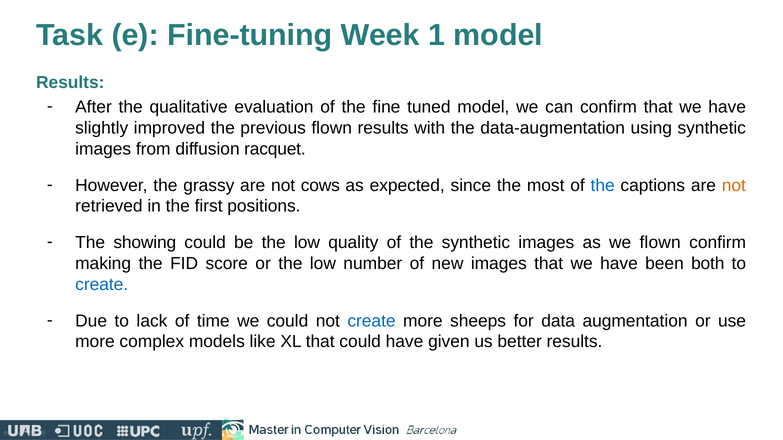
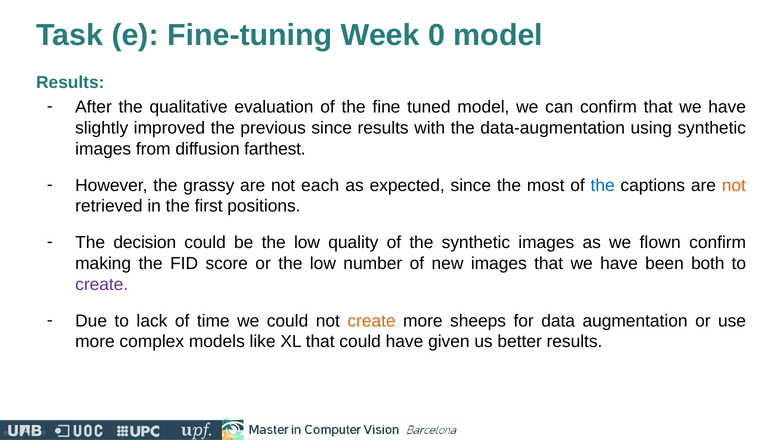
1: 1 -> 0 (437, 35)
previous flown: flown -> since (332, 128)
racquet: racquet -> farthest (275, 149)
cows: cows -> each (320, 186)
showing: showing -> decision (145, 243)
create colour: blue -> purple (102, 285)
create colour: blue -> orange (372, 321)
